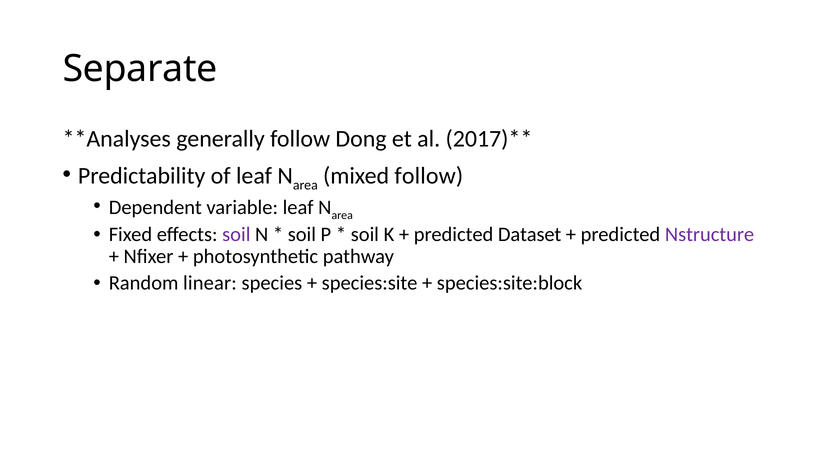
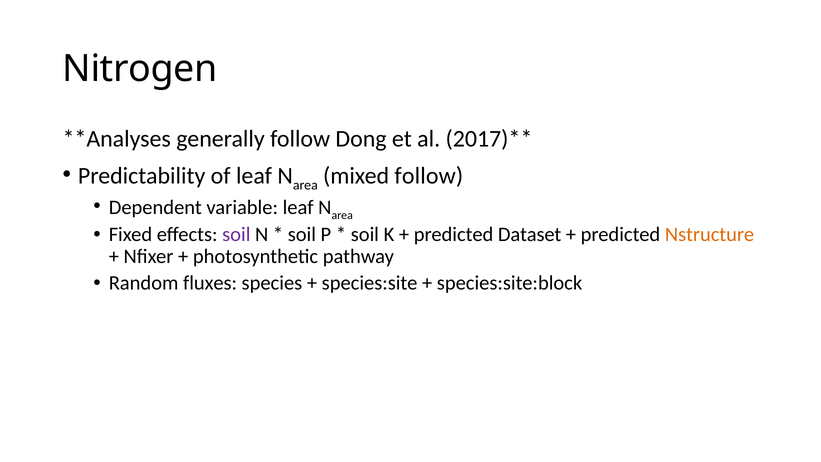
Separate: Separate -> Nitrogen (140, 69)
Nstructure colour: purple -> orange (710, 234)
linear: linear -> fluxes (210, 283)
